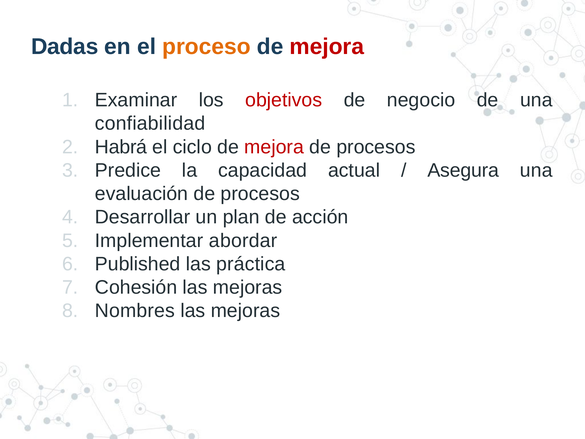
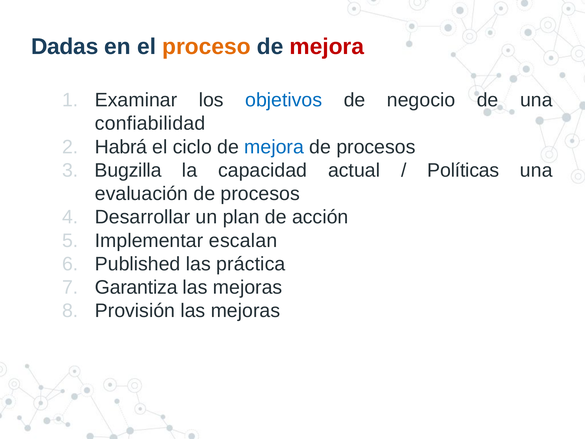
objetivos colour: red -> blue (284, 100)
mejora colour: red -> blue (274, 147)
Predice: Predice -> Bugzilla (128, 170)
Asegura: Asegura -> Políticas (463, 170)
abordar: abordar -> escalan (243, 240)
Cohesión: Cohesión -> Garantiza (136, 287)
Nombres: Nombres -> Provisión (135, 311)
